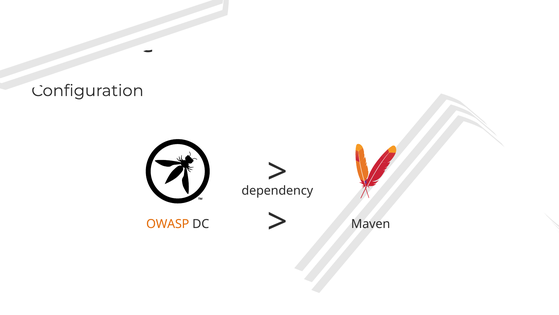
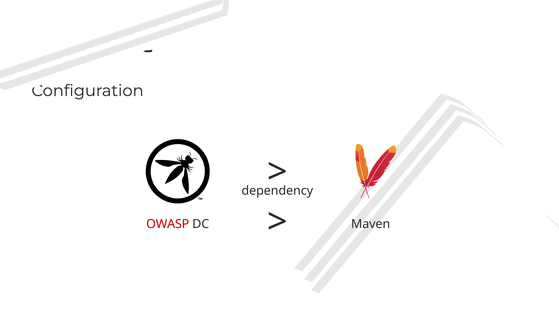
OWASP colour: orange -> red (168, 224)
